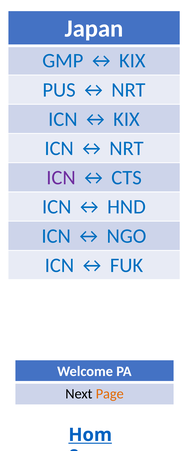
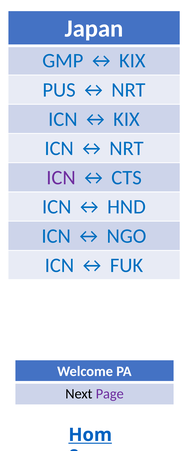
Page colour: orange -> purple (110, 393)
